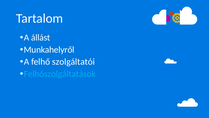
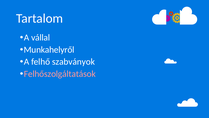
állást: állást -> vállal (41, 37)
szolgáltatói: szolgáltatói -> szabványok (73, 62)
Felhőszolgáltatások colour: light blue -> pink (60, 74)
